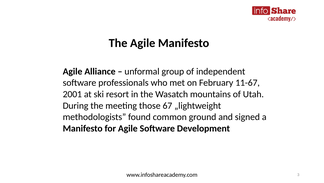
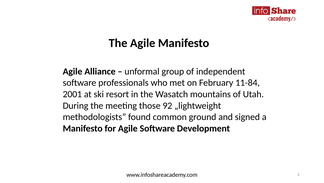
11-67: 11-67 -> 11-84 (248, 83)
67: 67 -> 92 (167, 105)
